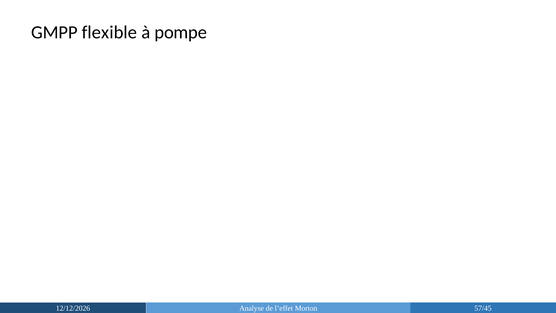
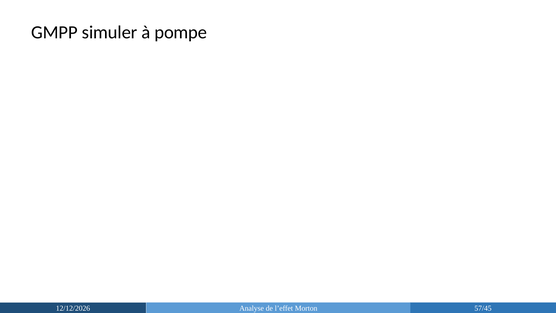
flexible: flexible -> simuler (110, 32)
